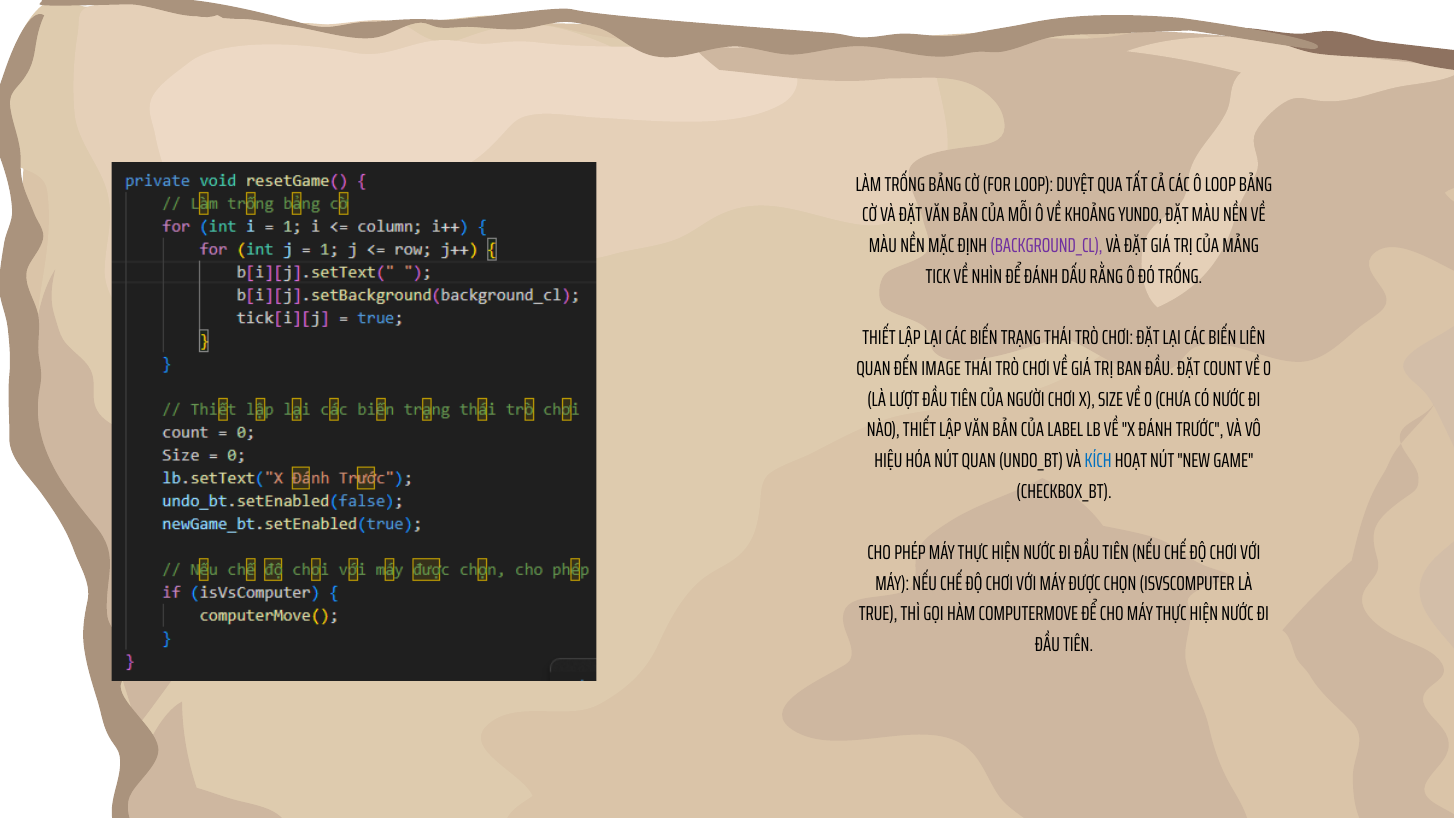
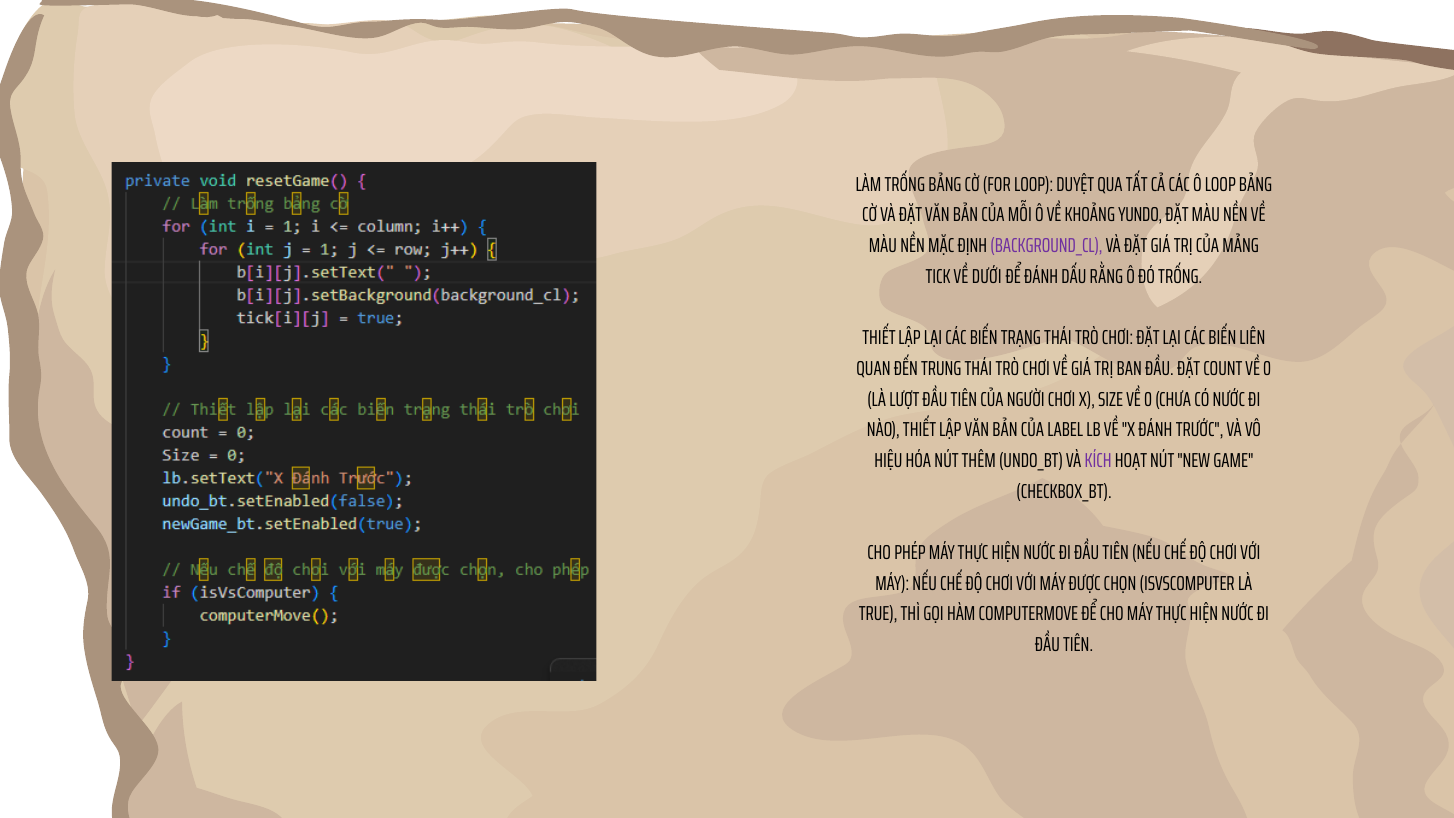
NHÌN: NHÌN -> DƯỚI (987, 277)
IMAGE: IMAGE -> TRUNG (941, 369)
NÚT QUAN: QUAN -> THÊM (979, 461)
KÍCH colour: blue -> purple (1098, 461)
